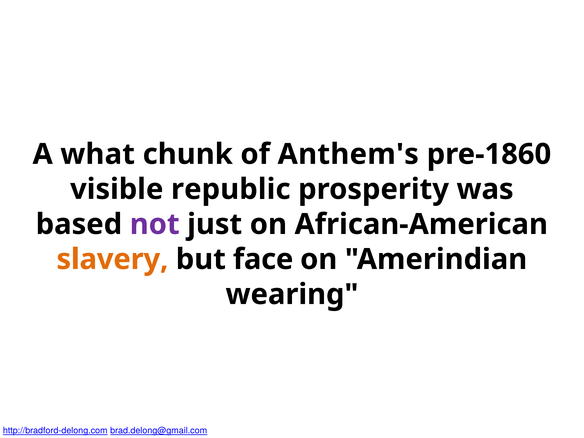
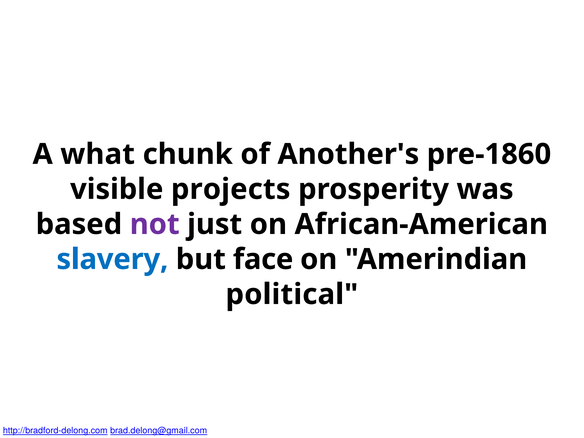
Anthem's: Anthem's -> Another's (348, 154)
republic: republic -> projects (231, 189)
slavery colour: orange -> blue (112, 259)
wearing: wearing -> political (292, 294)
